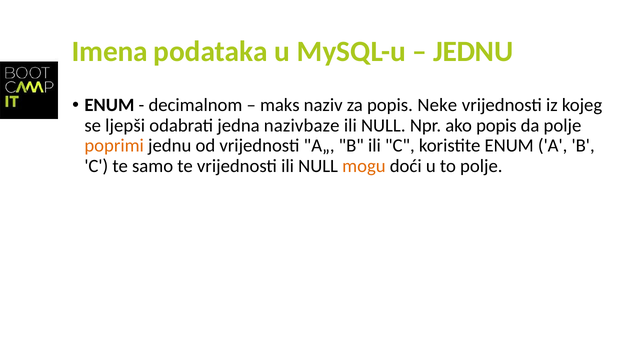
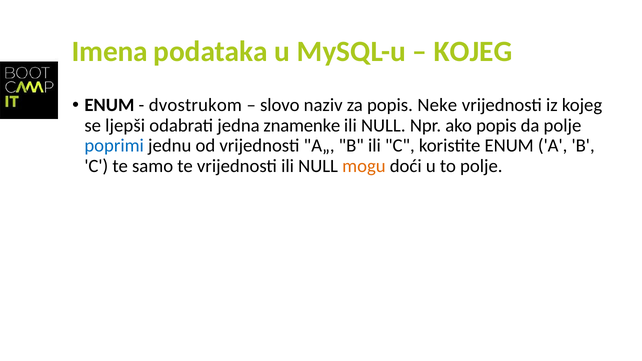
JEDNU: JEDNU -> KOJEG (473, 52)
decimalnom: decimalnom -> dvostrukom (195, 105)
maks: maks -> slovo (280, 105)
nazivbaze: nazivbaze -> znamenke (302, 126)
poprimi colour: orange -> blue (114, 146)
